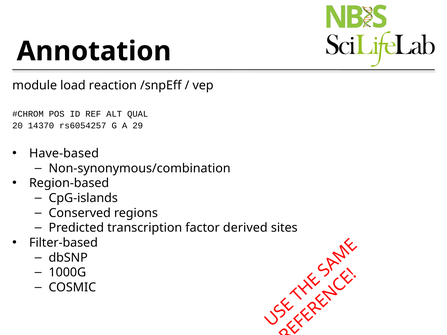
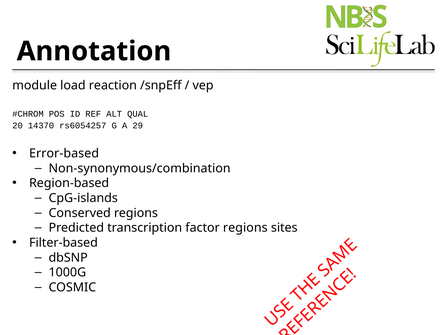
Have-based: Have-based -> Error-based (64, 153)
factor derived: derived -> regions (245, 228)
